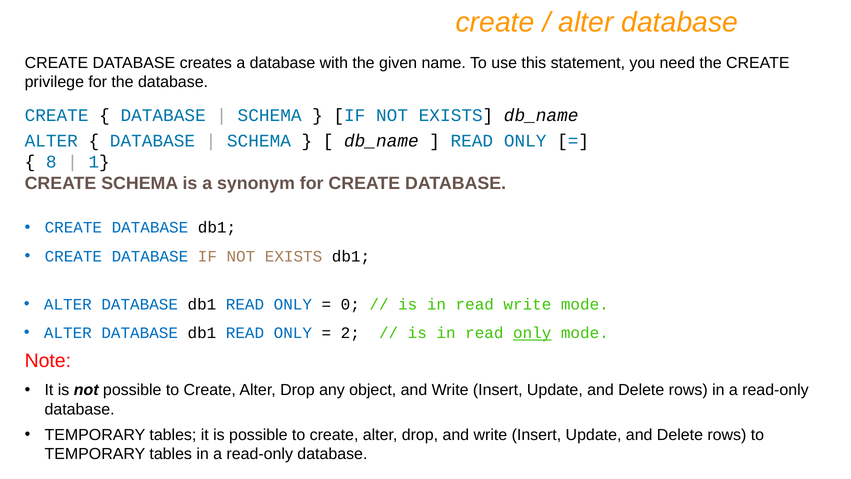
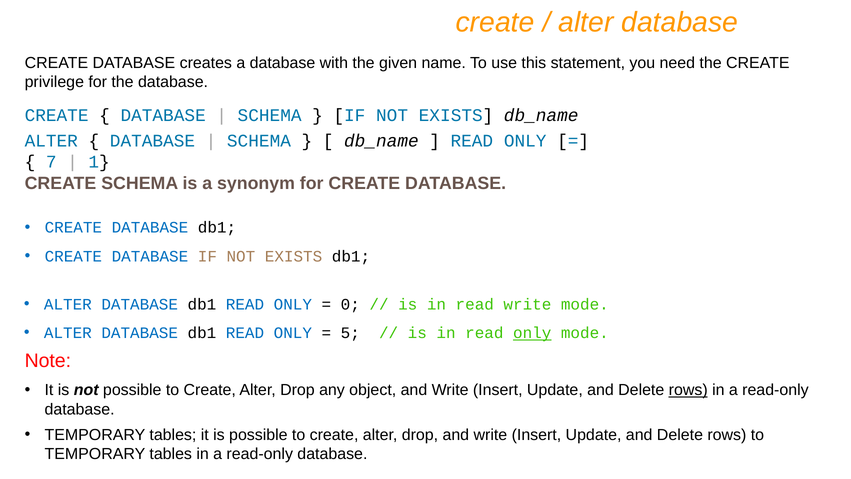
8: 8 -> 7 (51, 162)
2: 2 -> 5 (350, 333)
rows underline: none -> present (688, 390)
